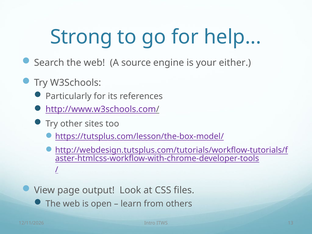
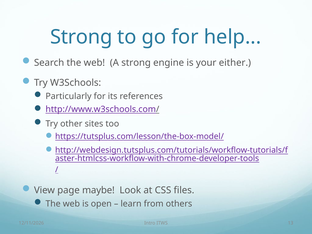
A source: source -> strong (136, 63)
output: output -> maybe (98, 190)
